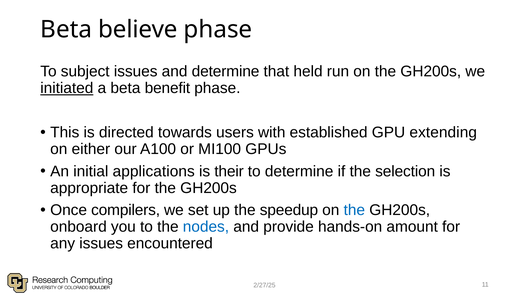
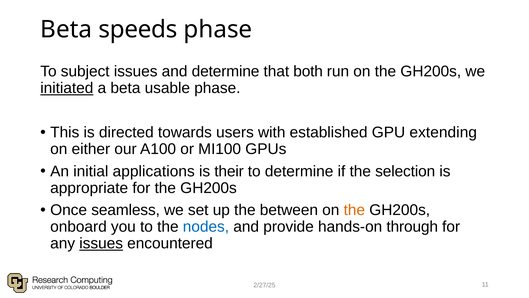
believe: believe -> speeds (138, 29)
held: held -> both (308, 71)
benefit: benefit -> usable (167, 88)
compilers: compilers -> seamless (126, 210)
speedup: speedup -> between (289, 210)
the colour: blue -> orange (354, 210)
amount: amount -> through (412, 227)
issues underline: none -> present (101, 243)
